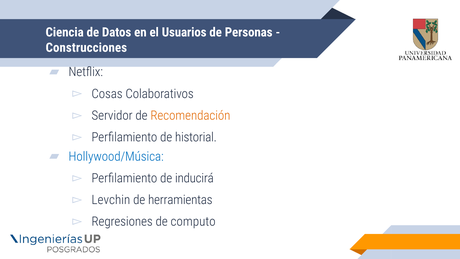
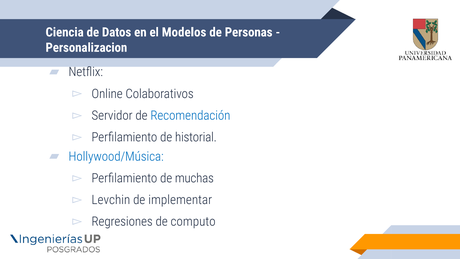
Usuarios: Usuarios -> Modelos (184, 32)
Construcciones: Construcciones -> Personalizacion (86, 48)
Cosas: Cosas -> Online (107, 94)
Recomendación colour: orange -> blue (190, 115)
inducirá: inducirá -> muchas (194, 178)
herramientas: herramientas -> implementar (180, 200)
